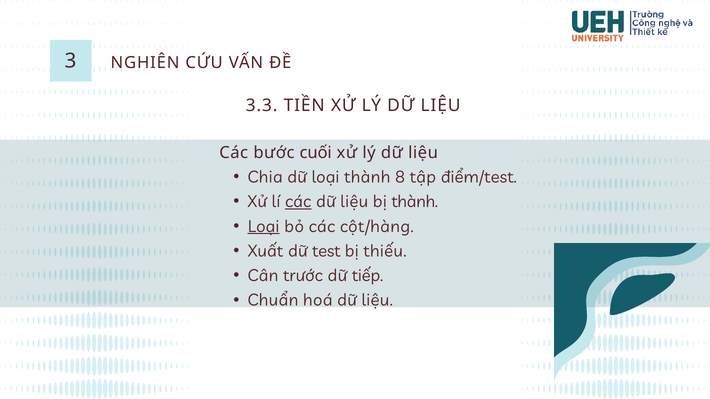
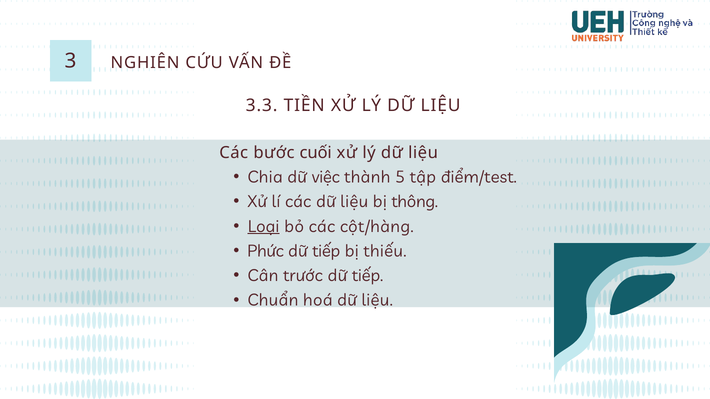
dữ loại: loại -> việc (326, 177)
8: 8 -> 5 (400, 177)
các underline: present -> none (298, 202)
bị thành: thành -> thông (415, 202)
Xuất: Xuất -> Phức (266, 251)
test: test -> tiếp (326, 251)
